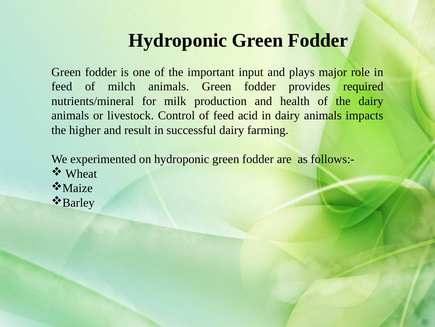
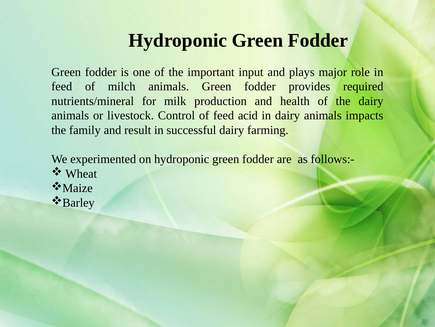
higher: higher -> family (85, 130)
